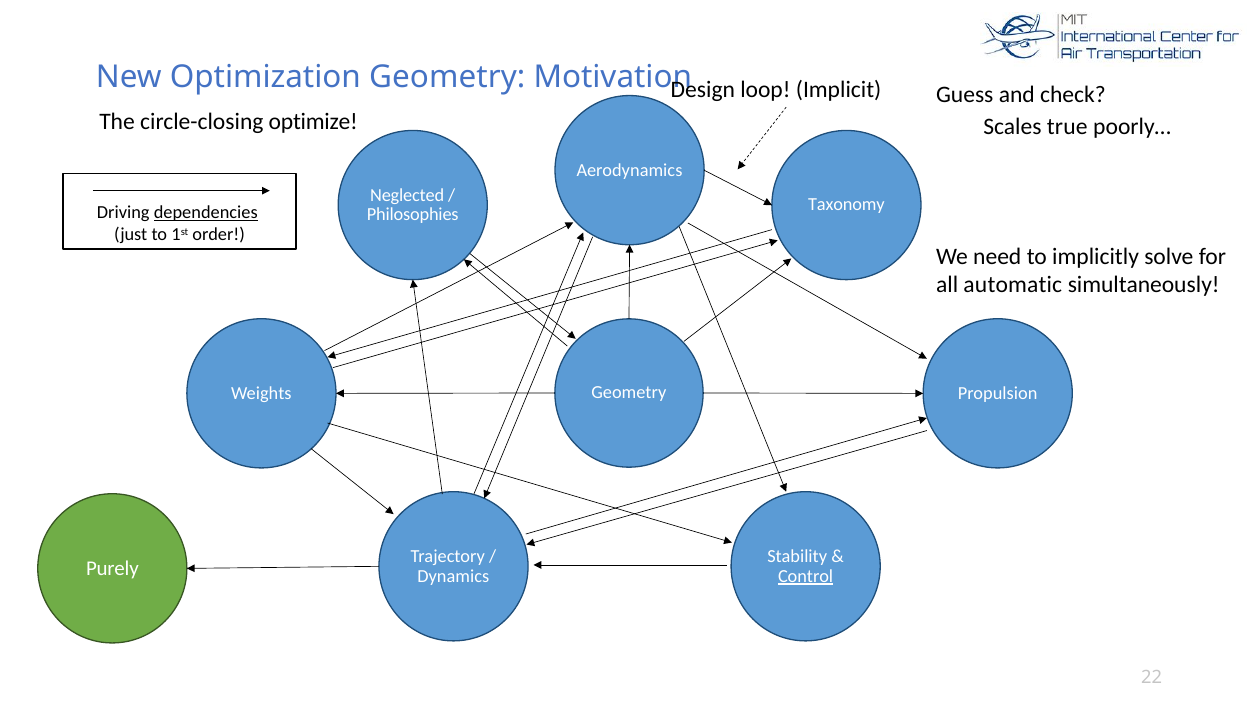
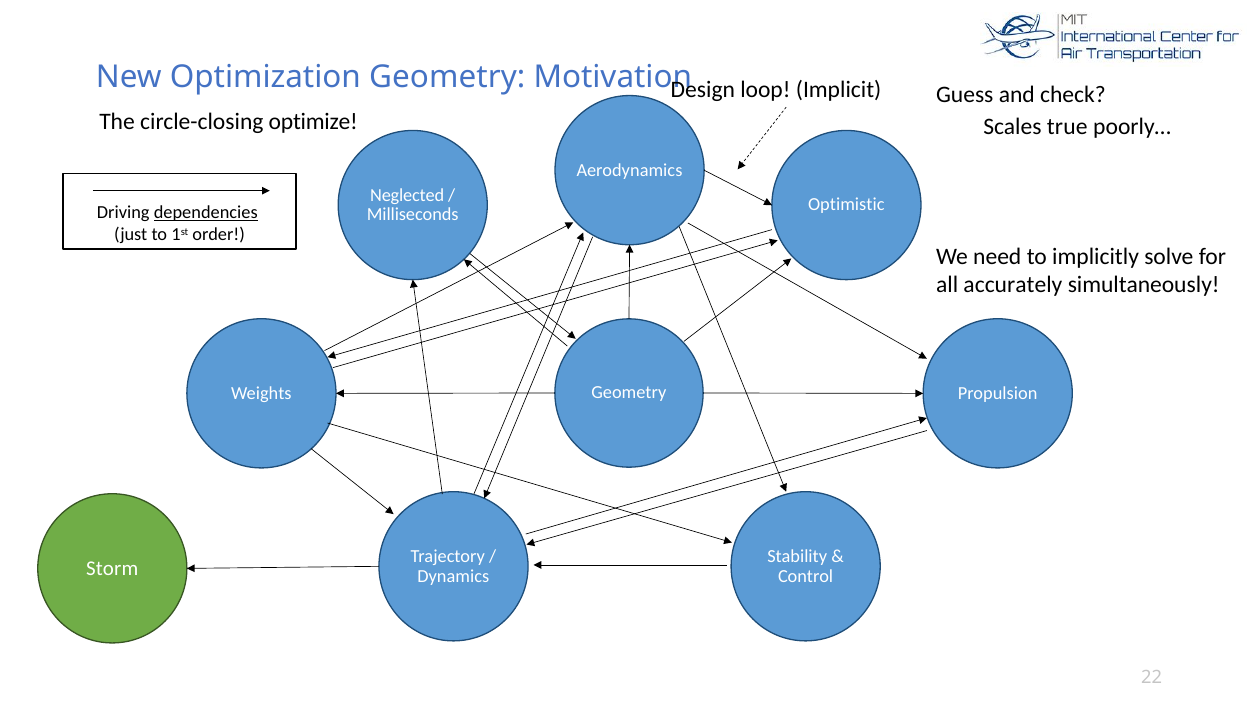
Taxonomy: Taxonomy -> Optimistic (846, 205)
Philosophies: Philosophies -> Milliseconds (413, 215)
automatic: automatic -> accurately (1013, 285)
Purely: Purely -> Storm (112, 568)
Control underline: present -> none (806, 576)
